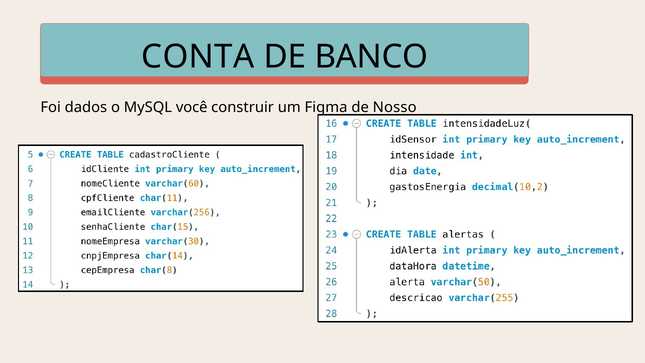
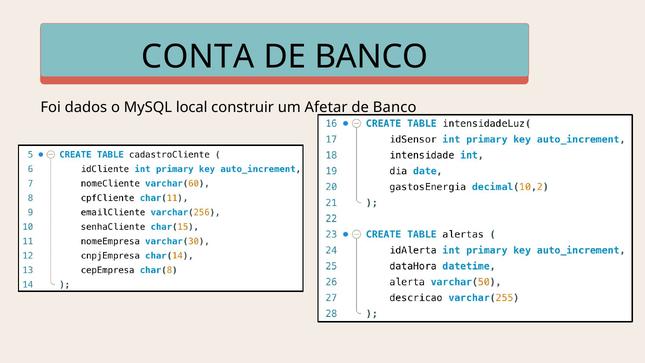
você: você -> local (192, 107)
Figma: Figma -> Afetar (326, 107)
Nosso: Nosso -> Banco (395, 107)
